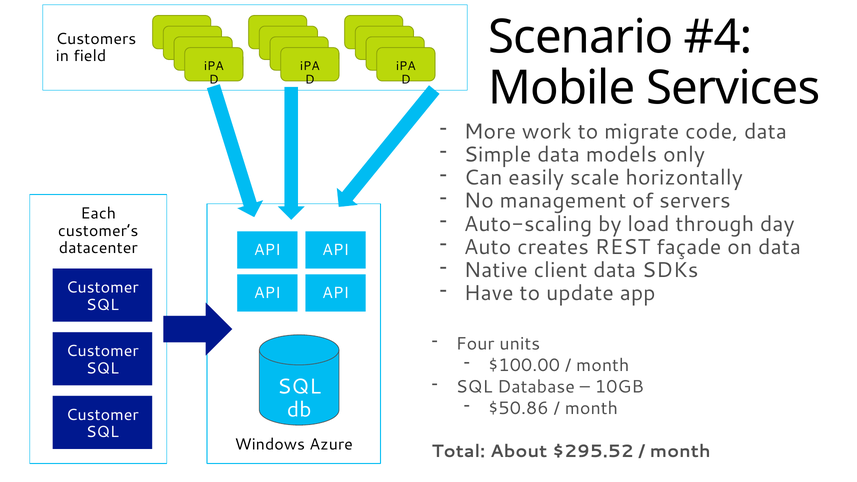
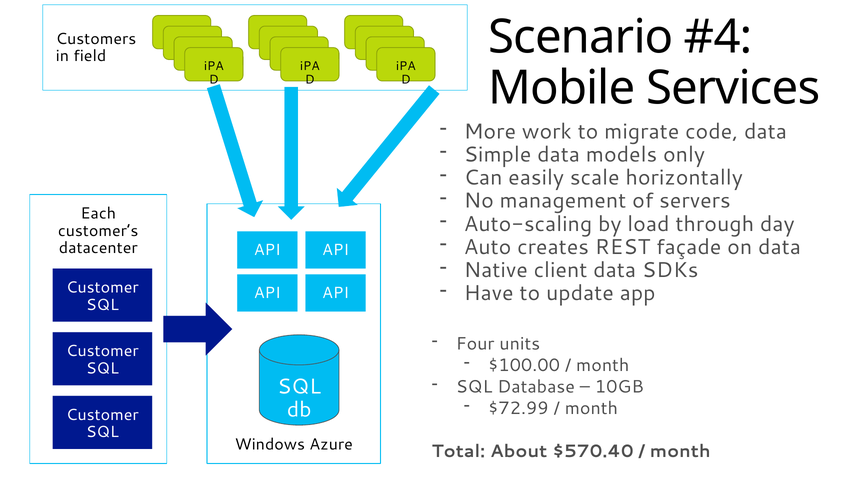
$50.86: $50.86 -> $72.99 (518, 408)
$295.52: $295.52 -> $570.40 (593, 451)
